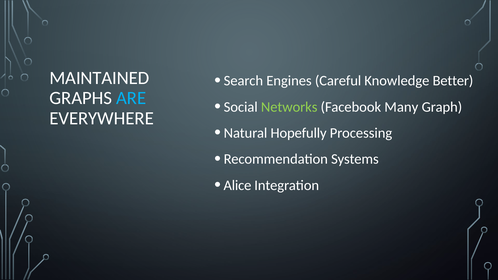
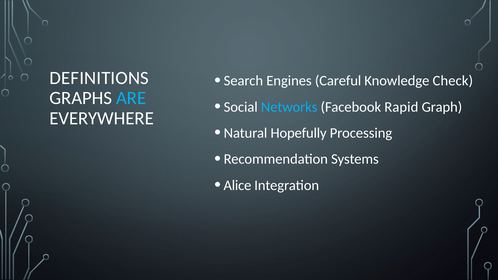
MAINTAINED: MAINTAINED -> DEFINITIONS (99, 78)
Better: Better -> Check (453, 81)
Networks colour: light green -> light blue (289, 107)
Many: Many -> Rapid (401, 107)
